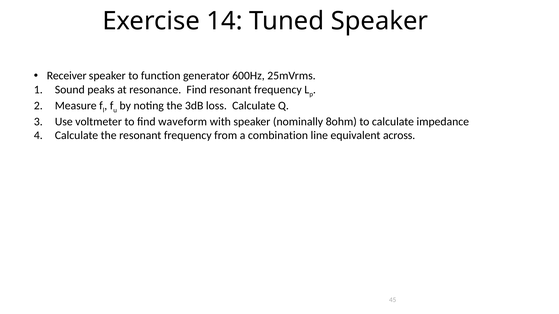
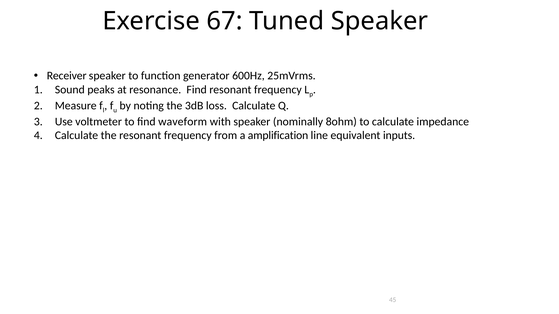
14: 14 -> 67 (225, 21)
combination: combination -> amplification (278, 136)
across: across -> inputs (399, 136)
